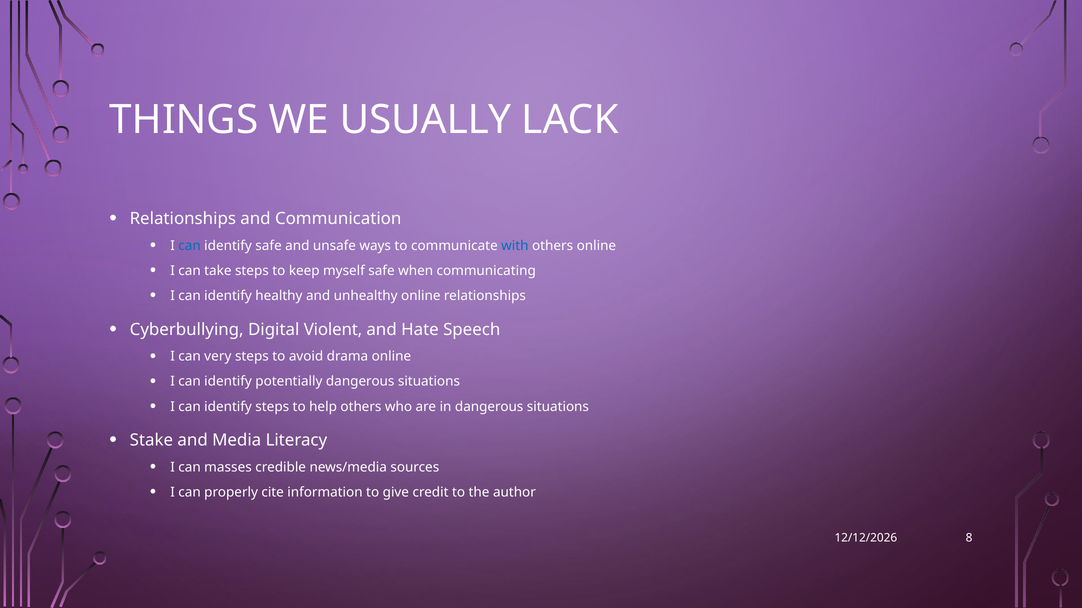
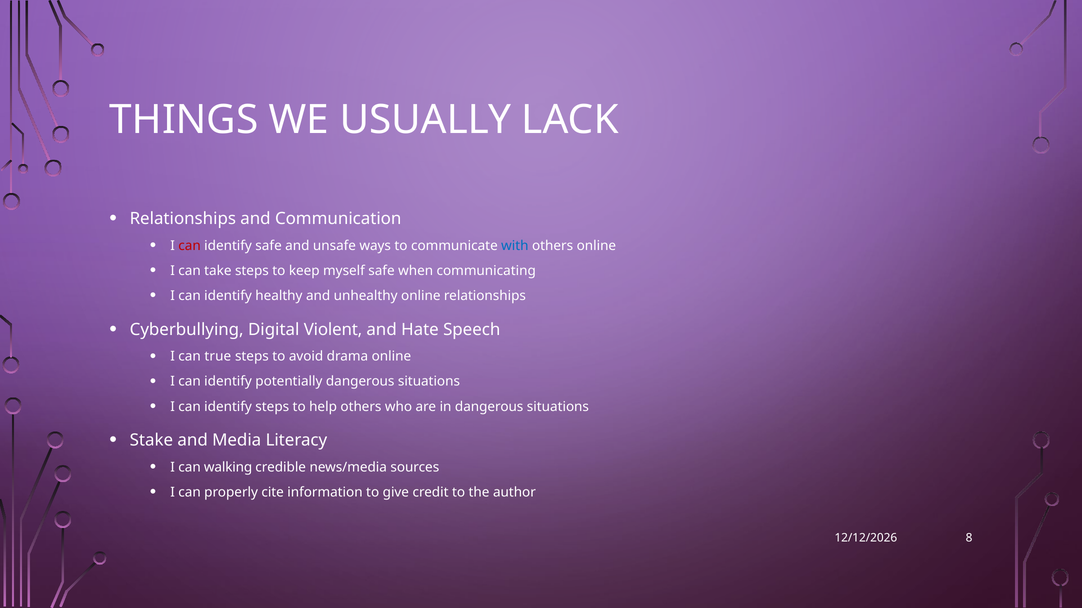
can colour: blue -> red (190, 246)
very: very -> true (218, 357)
masses: masses -> walking (228, 468)
